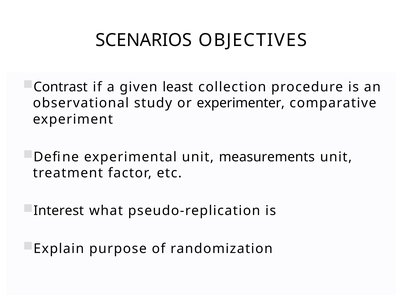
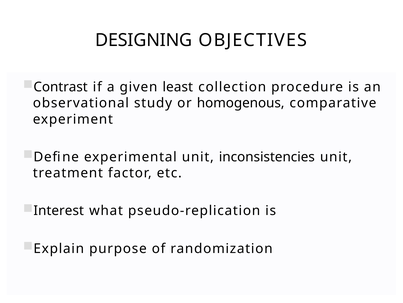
SCENARIOS: SCENARIOS -> DESIGNING (144, 40)
experimenter: experimenter -> homogenous (241, 103)
measurements: measurements -> inconsistencies (267, 157)
